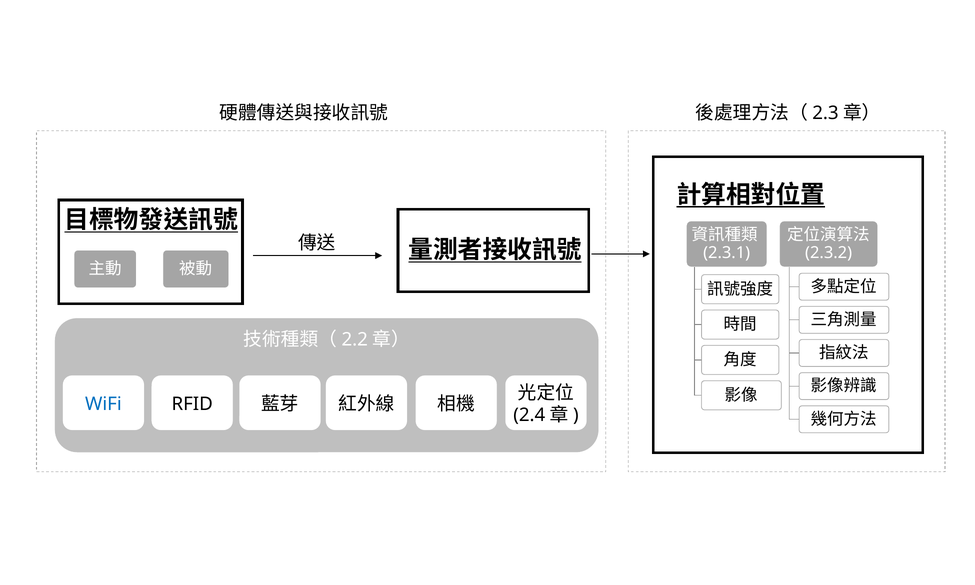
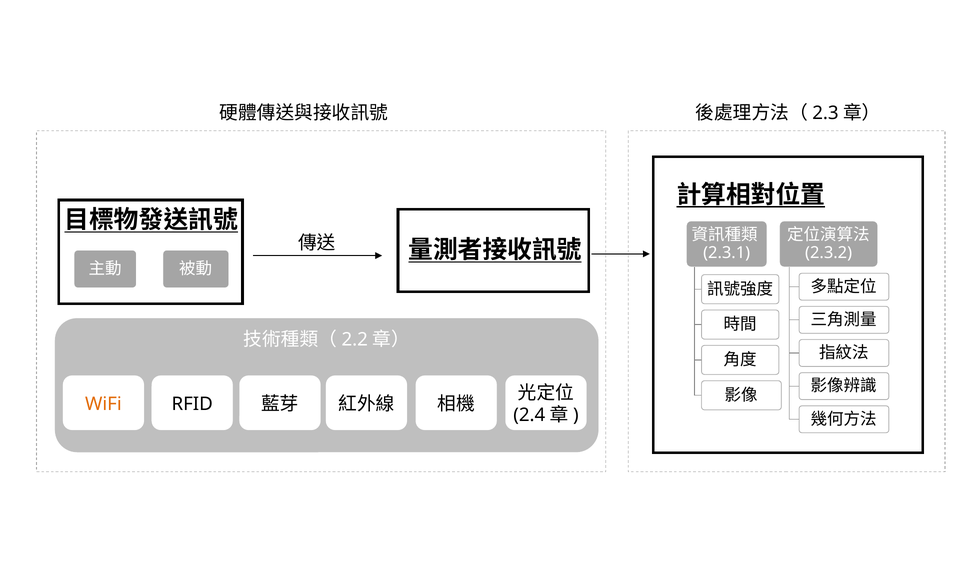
WiFi colour: blue -> orange (103, 404)
